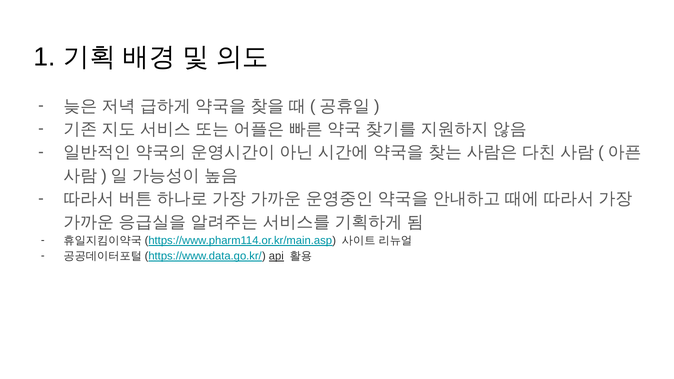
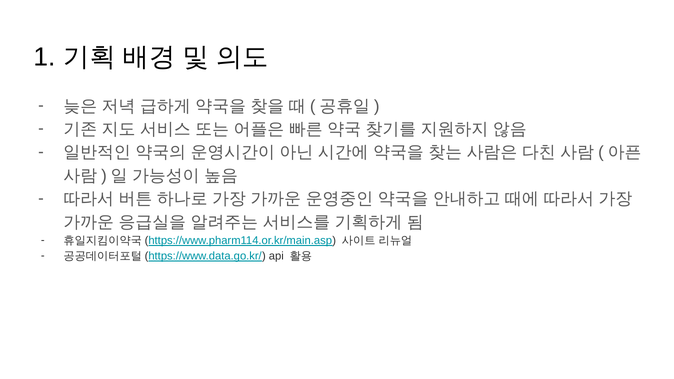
api underline: present -> none (276, 256)
